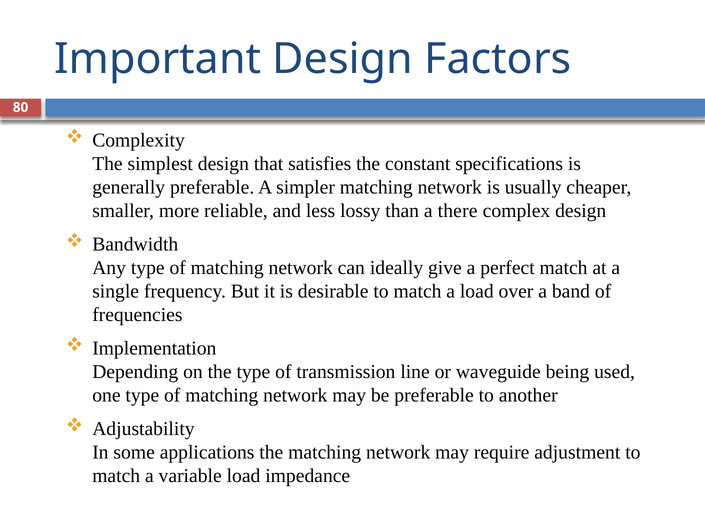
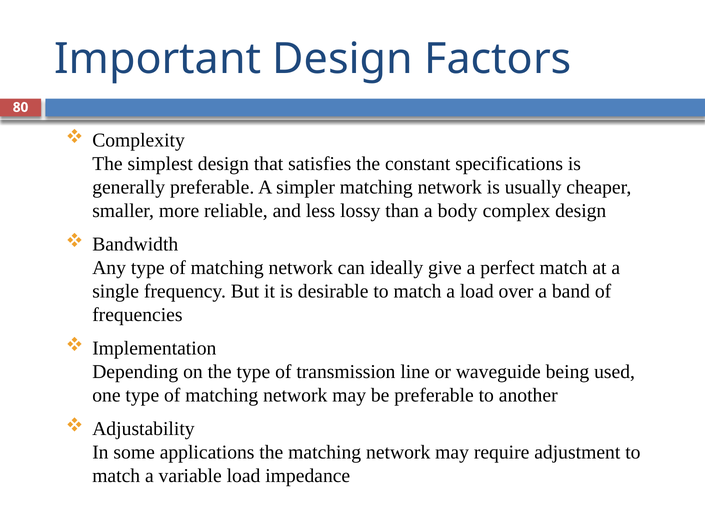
there: there -> body (458, 211)
